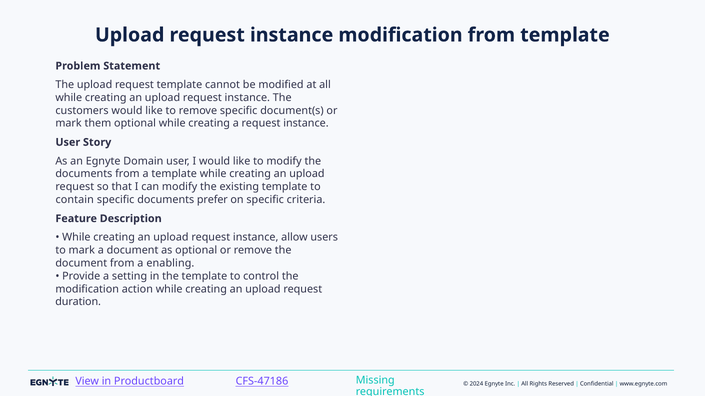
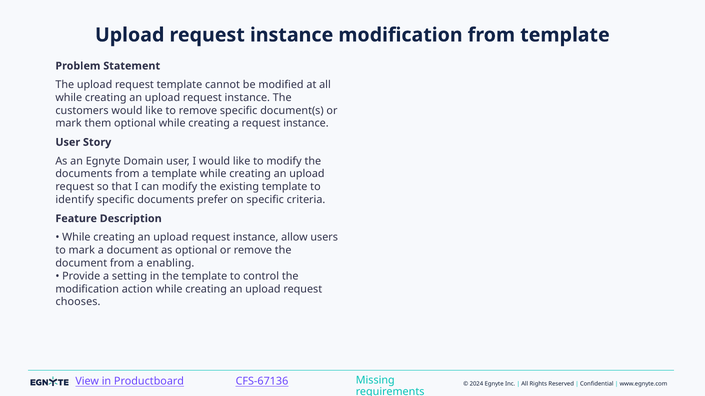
contain: contain -> identify (75, 200)
duration: duration -> chooses (78, 302)
CFS-47186: CFS-47186 -> CFS-67136 (262, 382)
